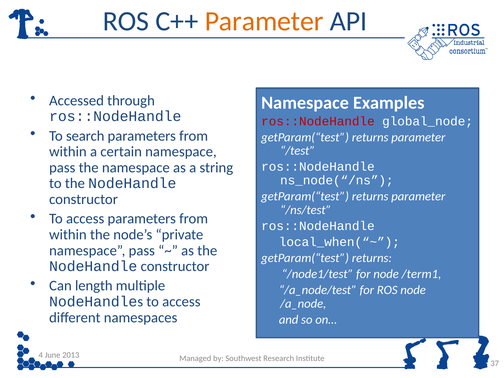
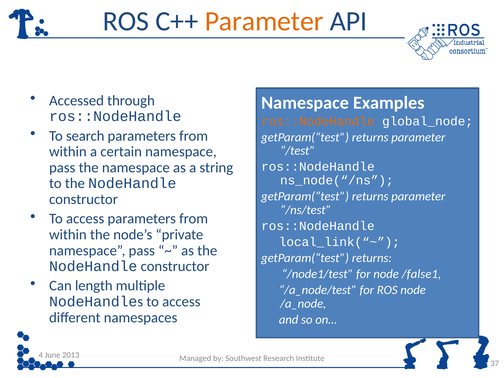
ros::NodeHandle colour: red -> orange (318, 121)
local_when(“~: local_when(“~ -> local_link(“~ (339, 242)
/term1: /term1 -> /false1 (422, 274)
